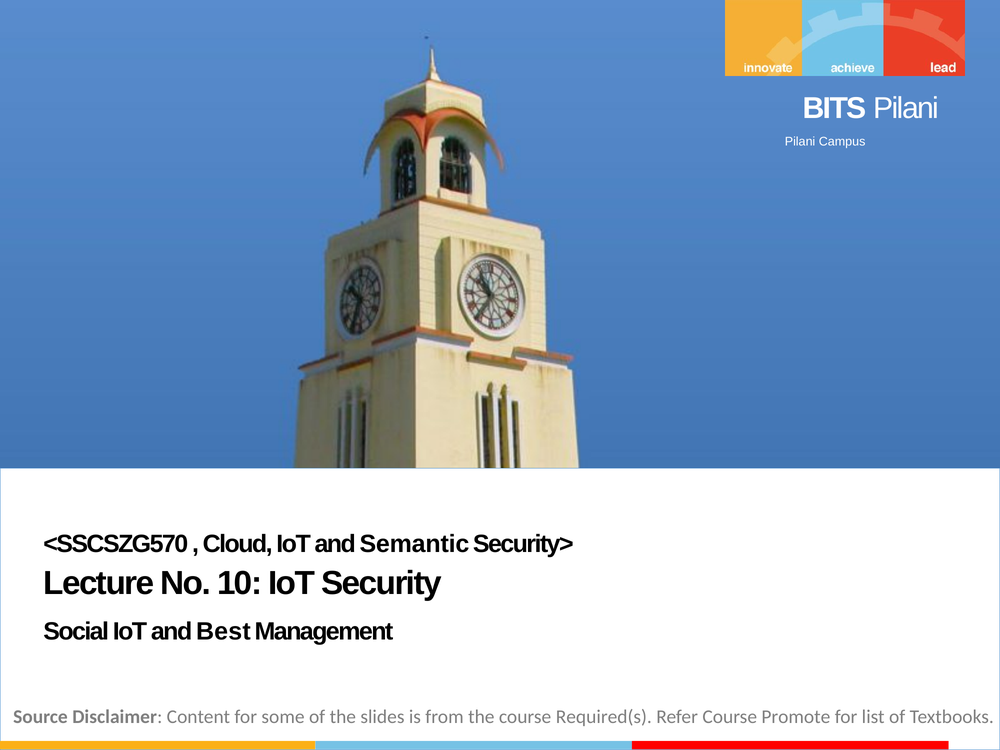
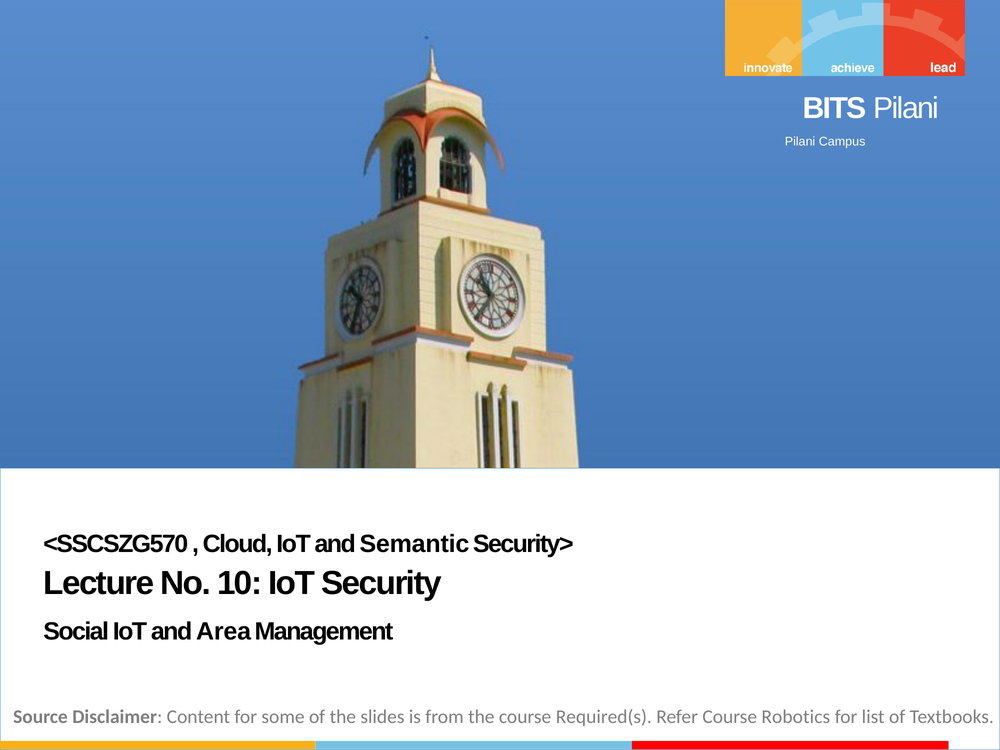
Best: Best -> Area (224, 631)
Promote: Promote -> Robotics (796, 717)
